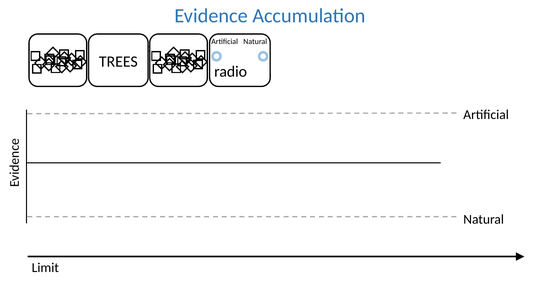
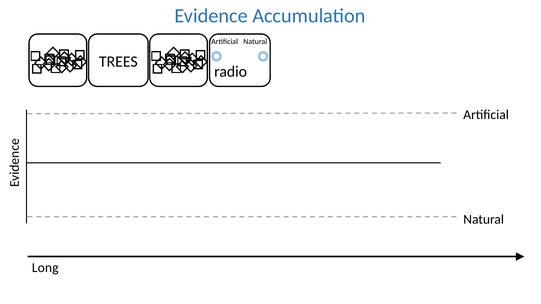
Limit: Limit -> Long (45, 268)
